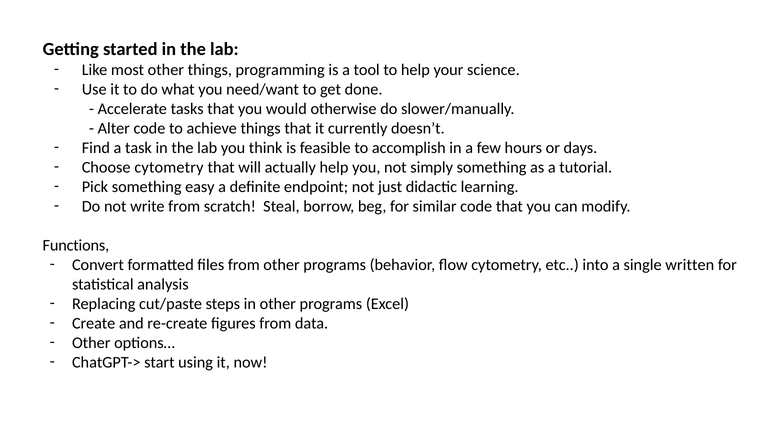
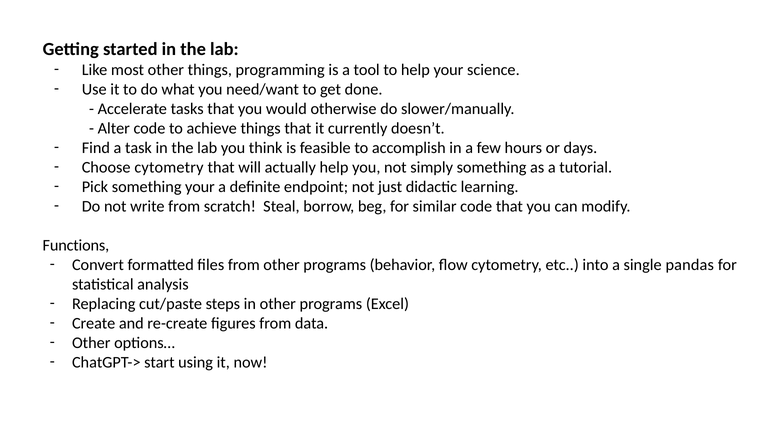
something easy: easy -> your (200, 187)
written: written -> pandas (690, 265)
